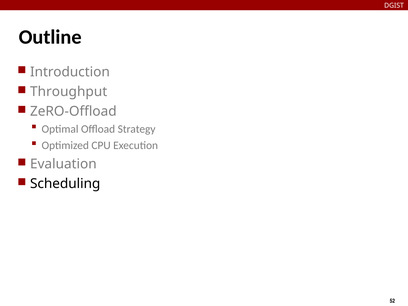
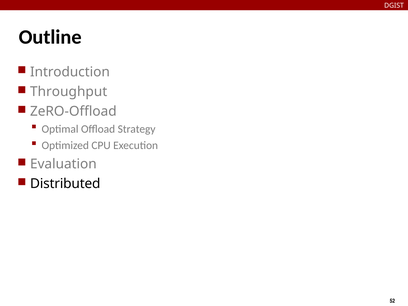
Scheduling: Scheduling -> Distributed (65, 184)
